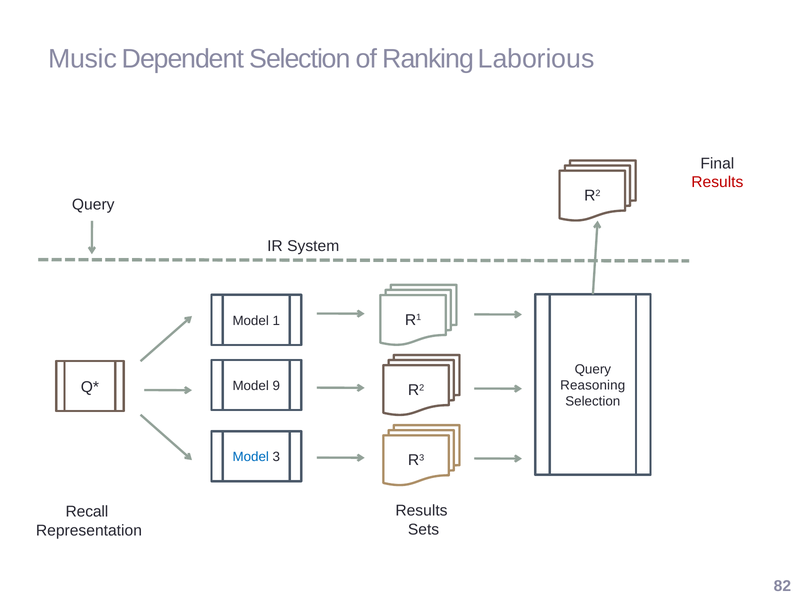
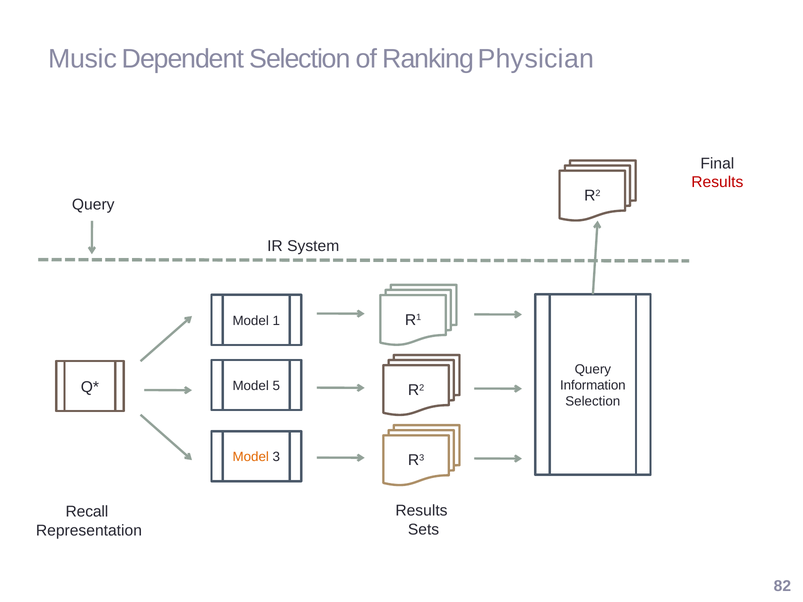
Laborious: Laborious -> Physician (536, 59)
Reasoning: Reasoning -> Information (593, 386)
9: 9 -> 5 (276, 386)
Model colour: blue -> orange (251, 457)
